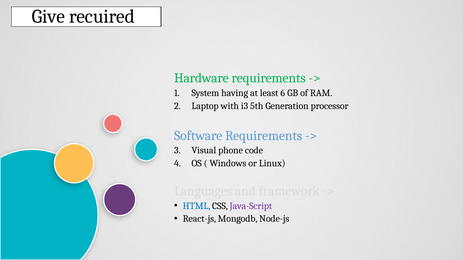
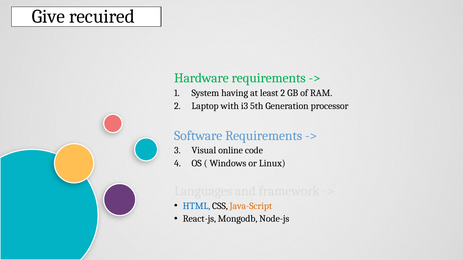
least 6: 6 -> 2 (283, 93)
phone: phone -> online (231, 151)
Java-Script colour: purple -> orange (251, 206)
